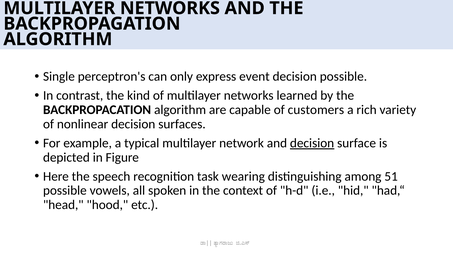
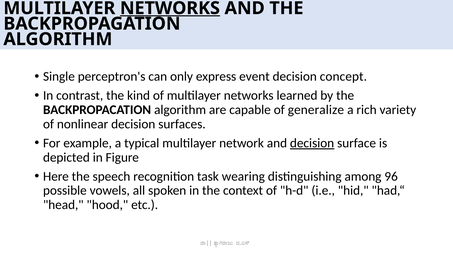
NETWORKS underline: none -> present (170, 8)
decision possible: possible -> concept (343, 77)
customers: customers -> generalize (316, 110)
51: 51 -> 96 (391, 176)
